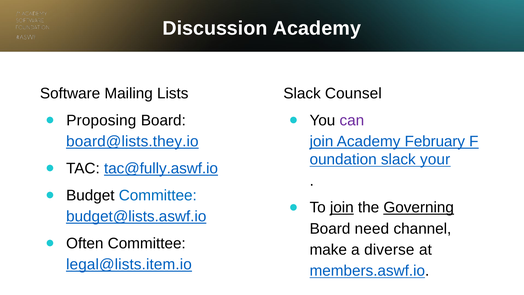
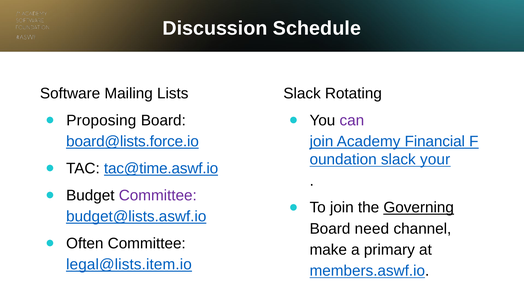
Discussion Academy: Academy -> Schedule (317, 28)
Counsel: Counsel -> Rotating (353, 93)
board@lists.they.io: board@lists.they.io -> board@lists.force.io (132, 141)
February: February -> Financial (435, 141)
tac@fully.aswf.io: tac@fully.aswf.io -> tac@time.aswf.io (161, 168)
Committee colour: blue -> purple (158, 195)
join underline: present -> none (342, 207)
diverse: diverse -> primary (389, 250)
